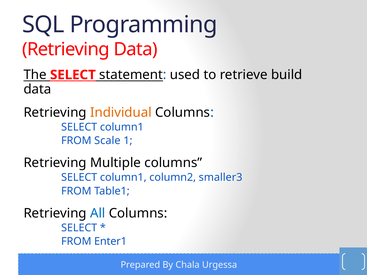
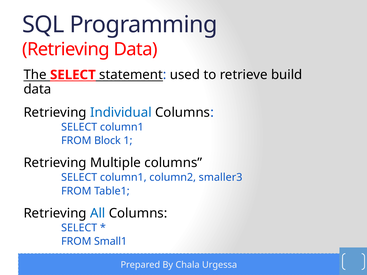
Individual colour: orange -> blue (121, 113)
Scale: Scale -> Block (107, 141)
Enter1: Enter1 -> Small1 (111, 242)
